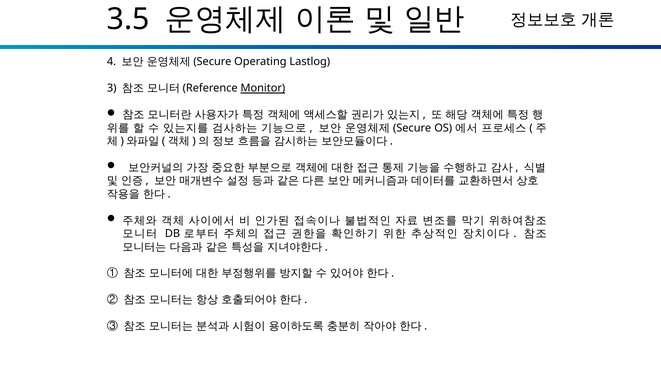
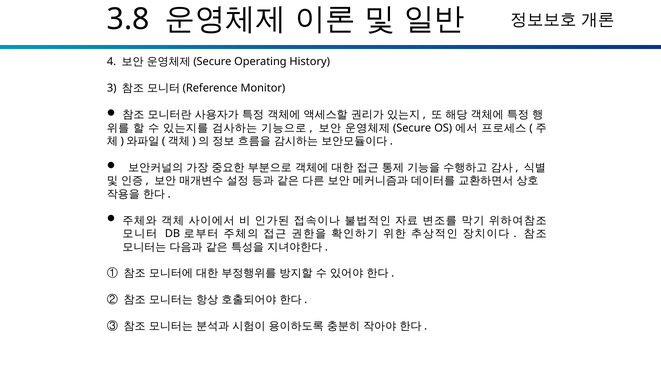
3.5: 3.5 -> 3.8 (128, 19)
Lastlog: Lastlog -> History (310, 62)
Monitor underline: present -> none (263, 88)
